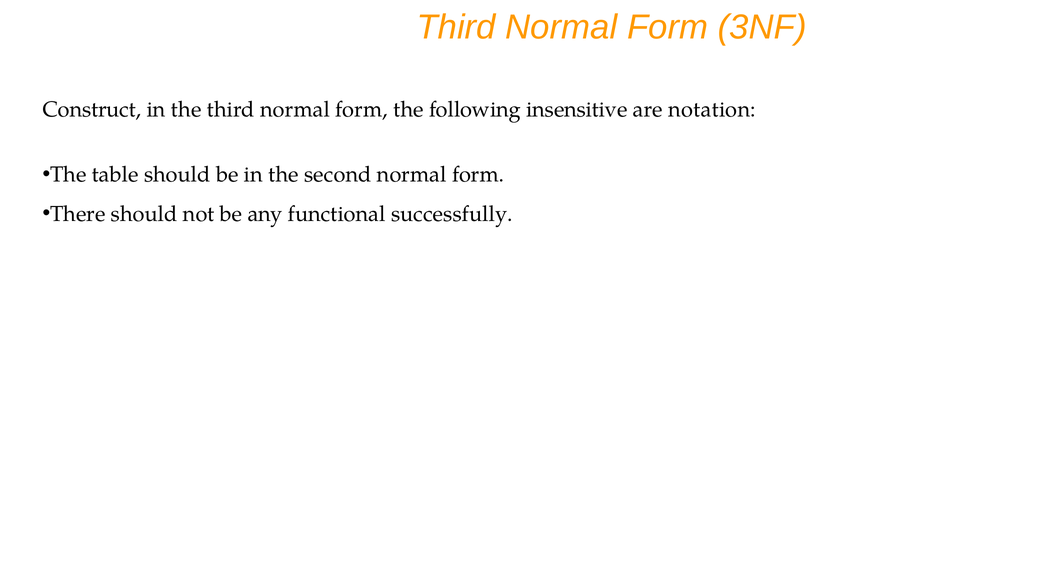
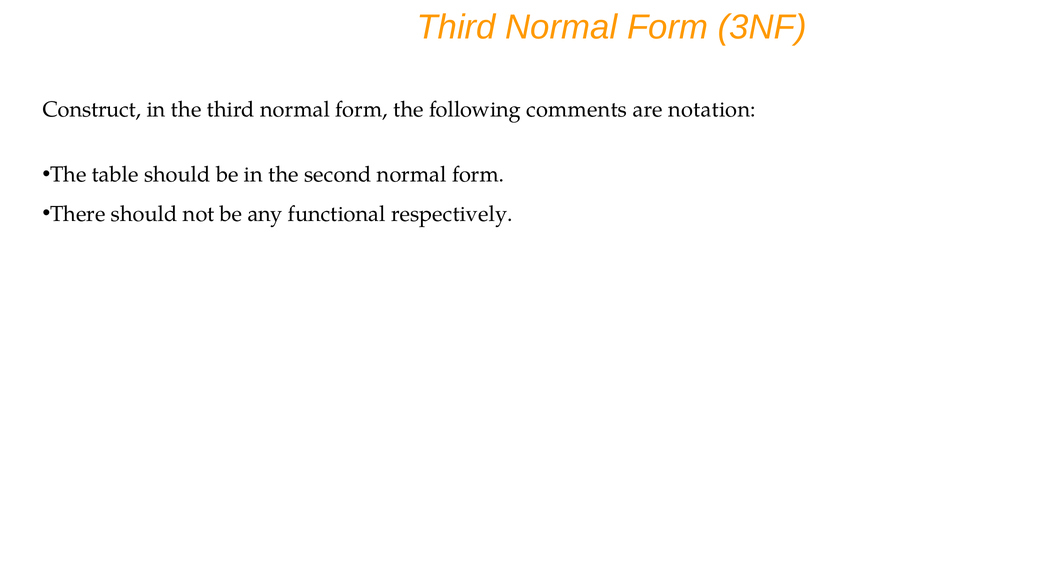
insensitive: insensitive -> comments (577, 110)
successfully: successfully -> respectively (452, 214)
